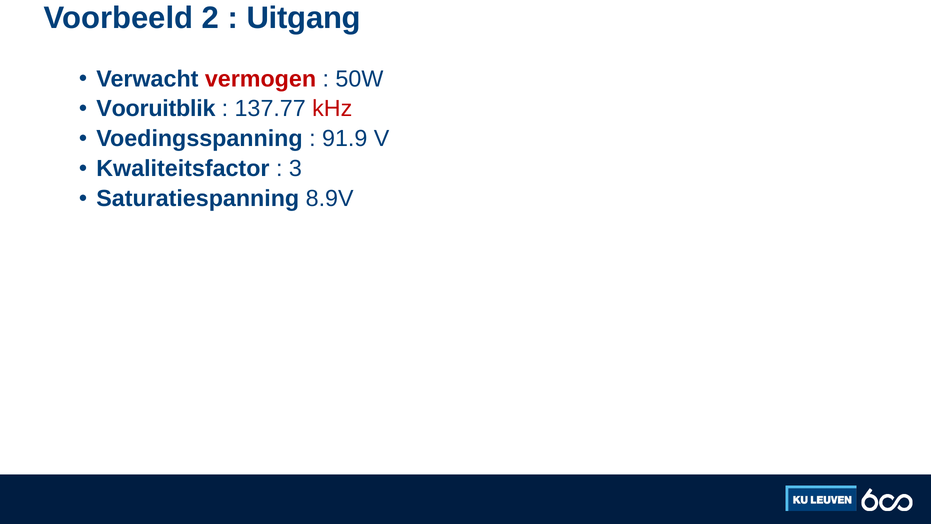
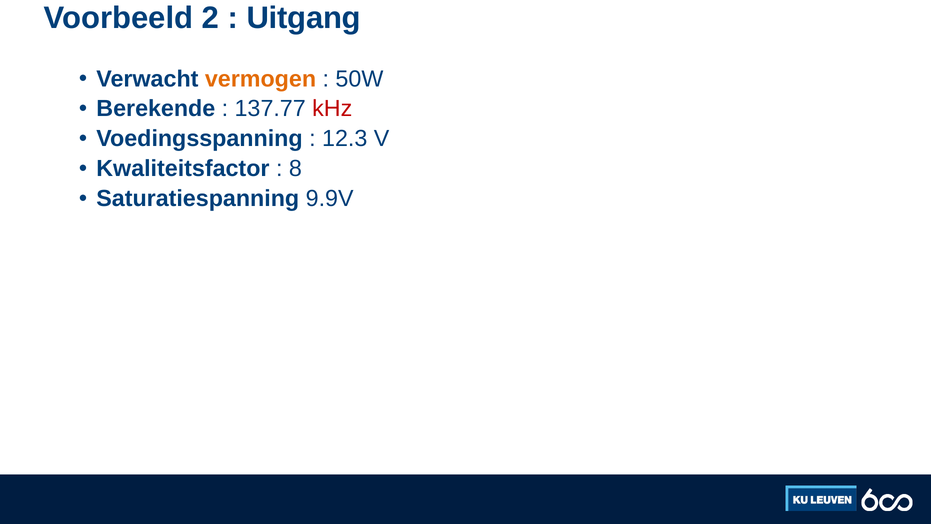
vermogen colour: red -> orange (260, 79)
Vooruitblik: Vooruitblik -> Berekende (156, 109)
91.9: 91.9 -> 12.3 (345, 139)
3: 3 -> 8 (295, 169)
8.9V: 8.9V -> 9.9V (330, 199)
